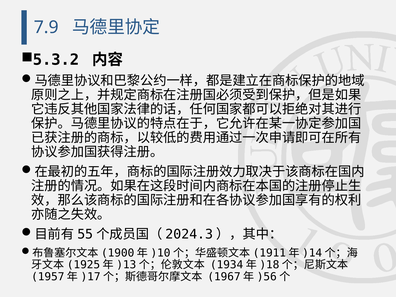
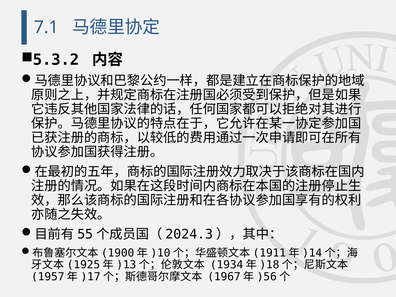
7.9: 7.9 -> 7.1 (46, 27)
